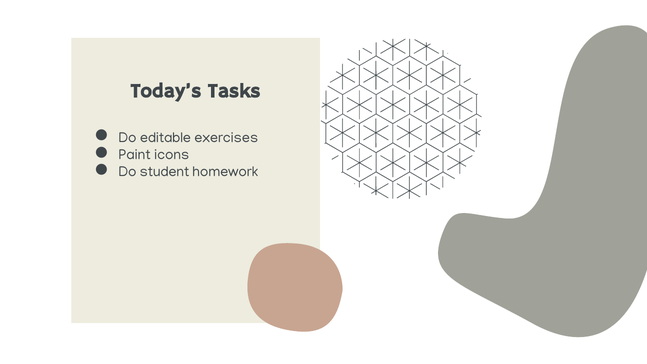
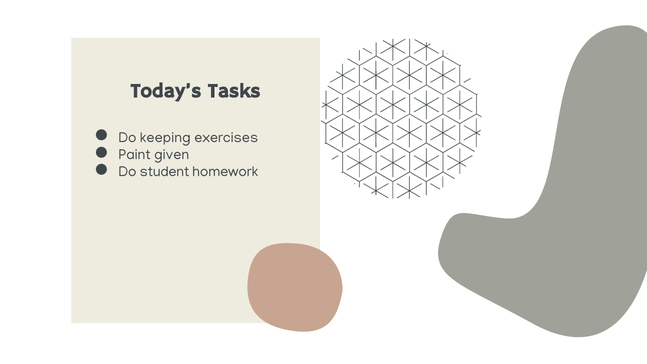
editable: editable -> keeping (165, 137)
icons: icons -> given (172, 154)
